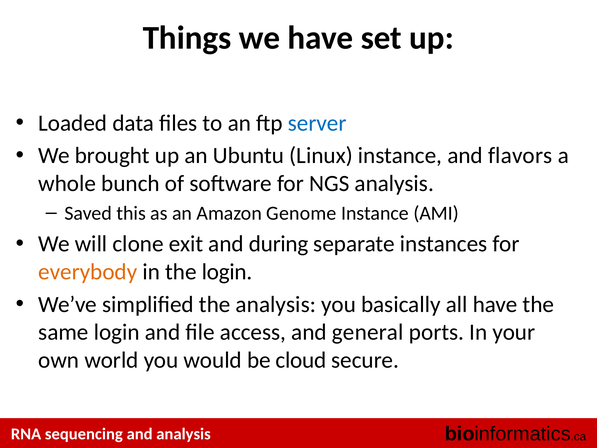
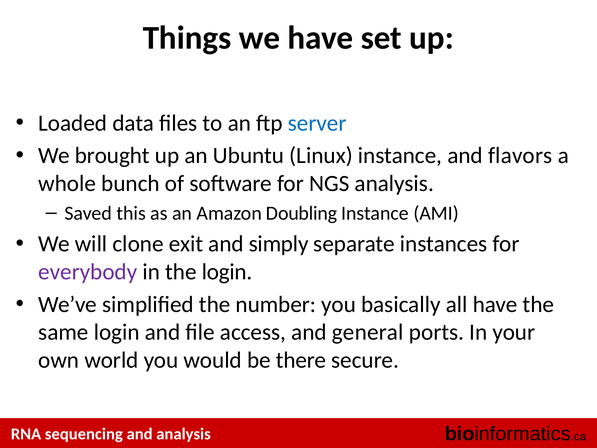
Genome: Genome -> Doubling (302, 213)
during: during -> simply (279, 244)
everybody colour: orange -> purple (88, 272)
the analysis: analysis -> number (276, 304)
cloud: cloud -> there (301, 360)
